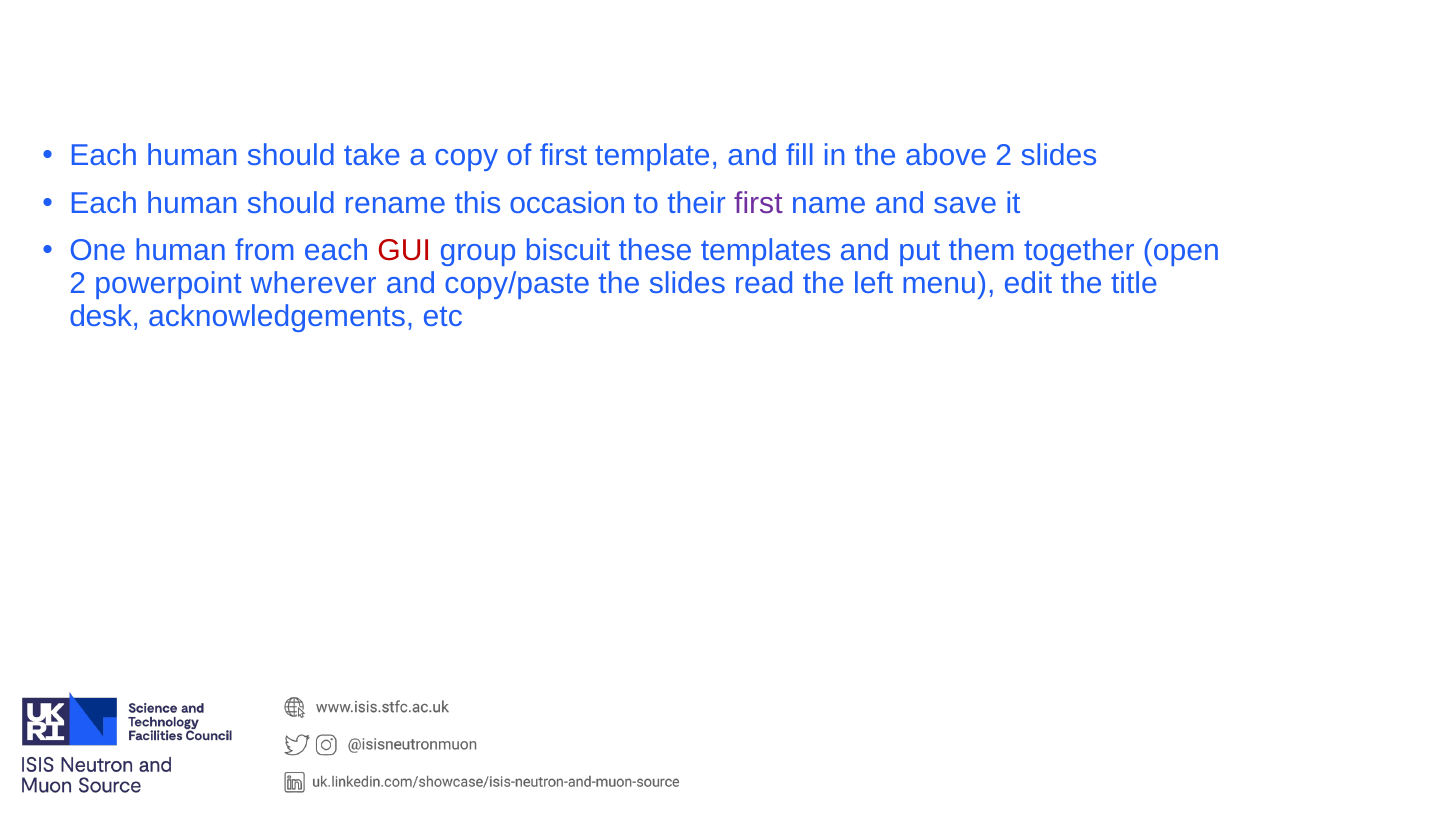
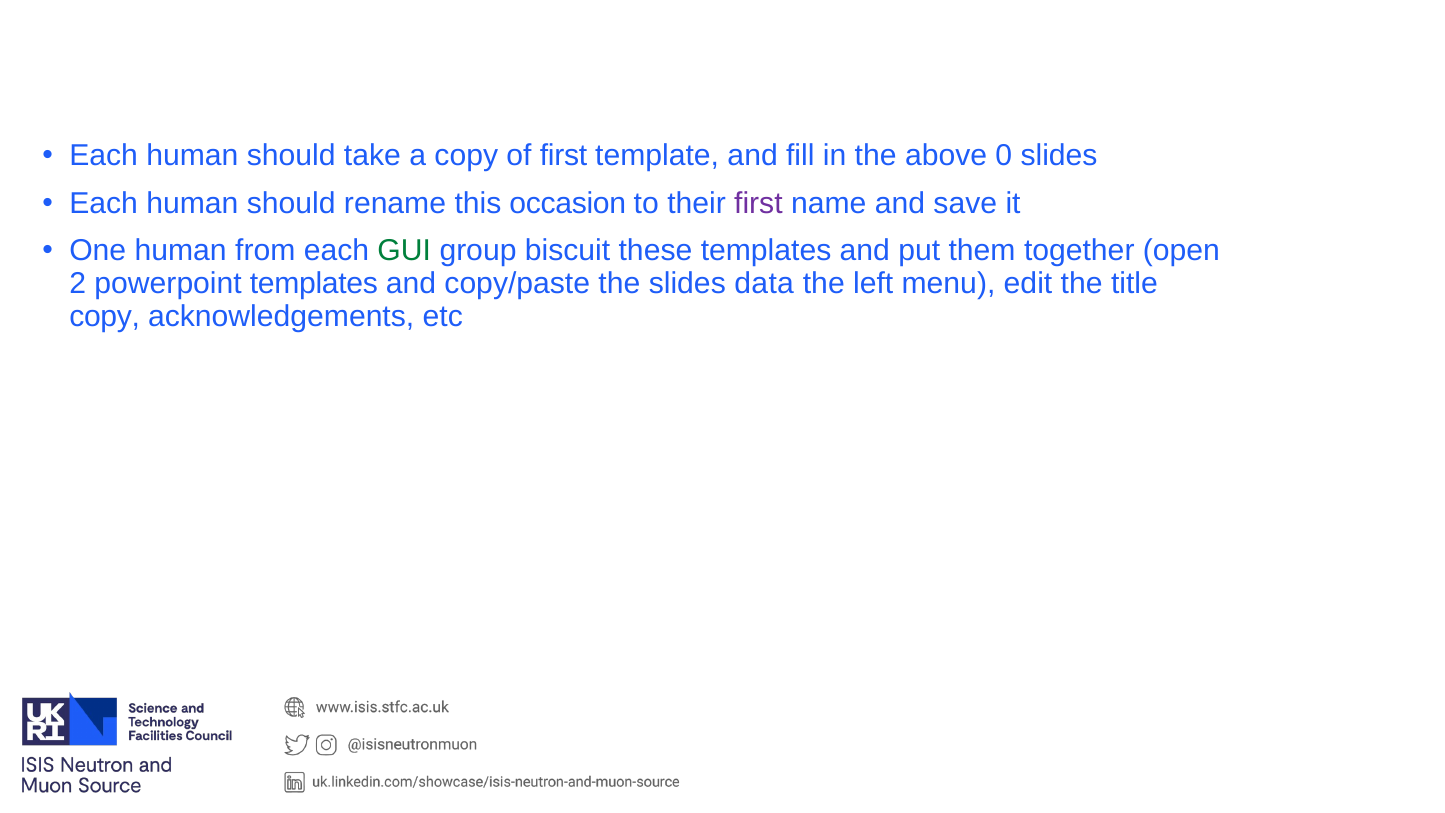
above 2: 2 -> 0 (1004, 156)
GUI colour: red -> green (404, 251)
powerpoint wherever: wherever -> templates (314, 283)
read: read -> data (764, 283)
desk: desk -> copy (105, 316)
